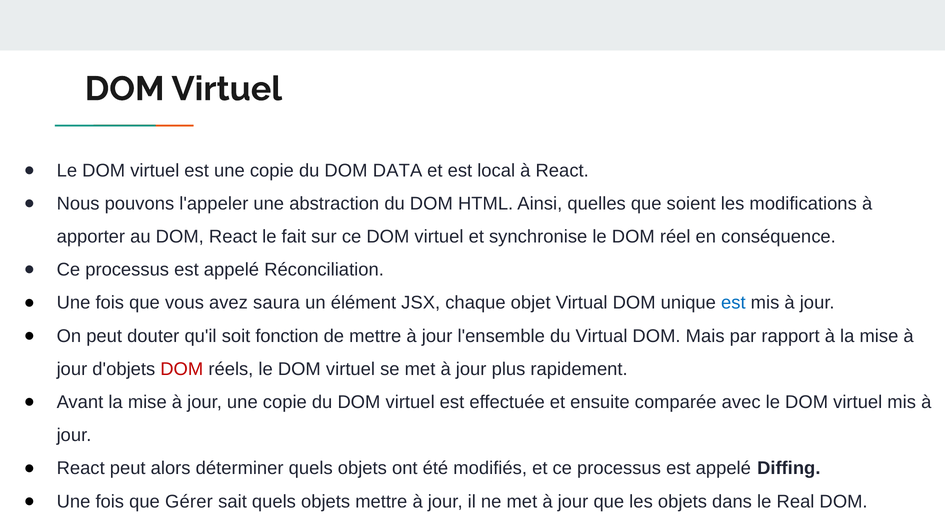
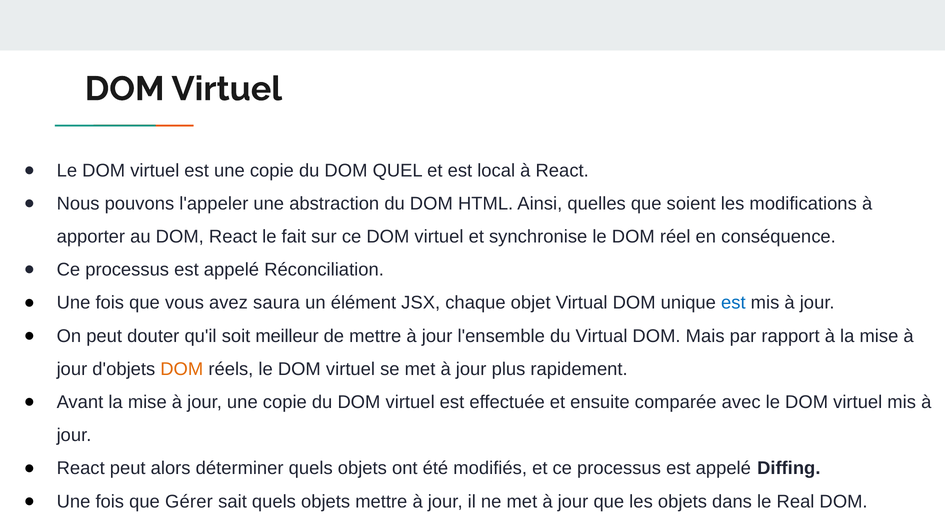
DATA: DATA -> QUEL (398, 170)
fonction: fonction -> meilleur (287, 336)
DOM colour: red -> orange (182, 369)
